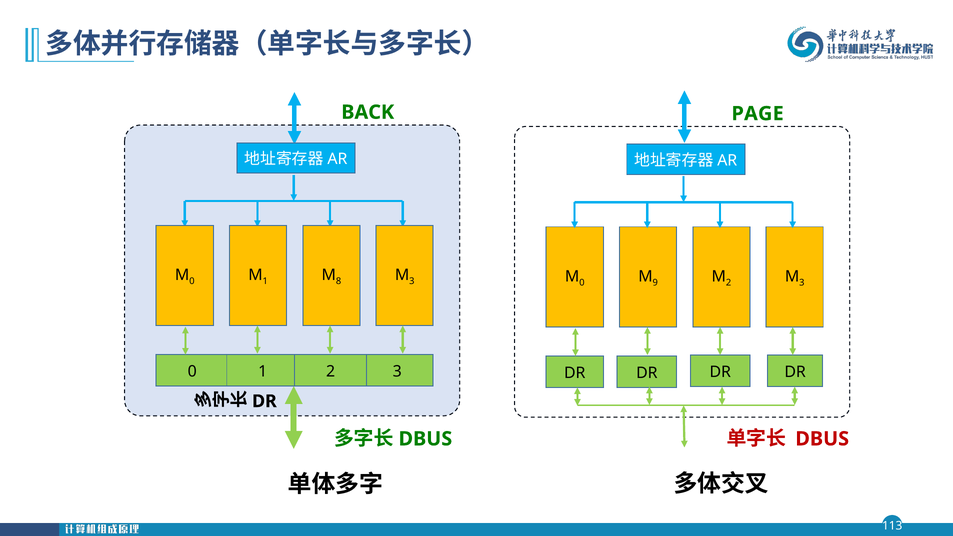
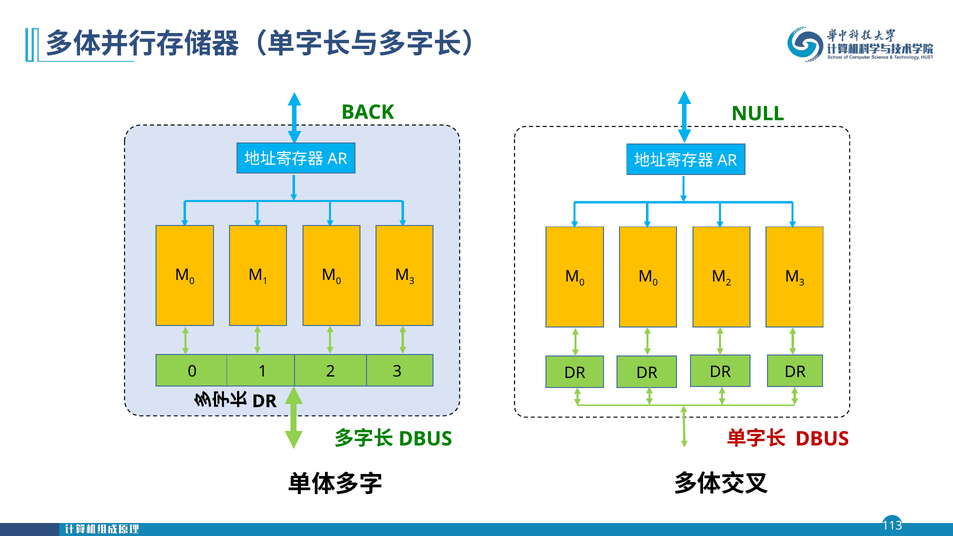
PAGE: PAGE -> NULL (758, 114)
8: 8 -> 0 (339, 281)
9: 9 -> 0 (655, 283)
